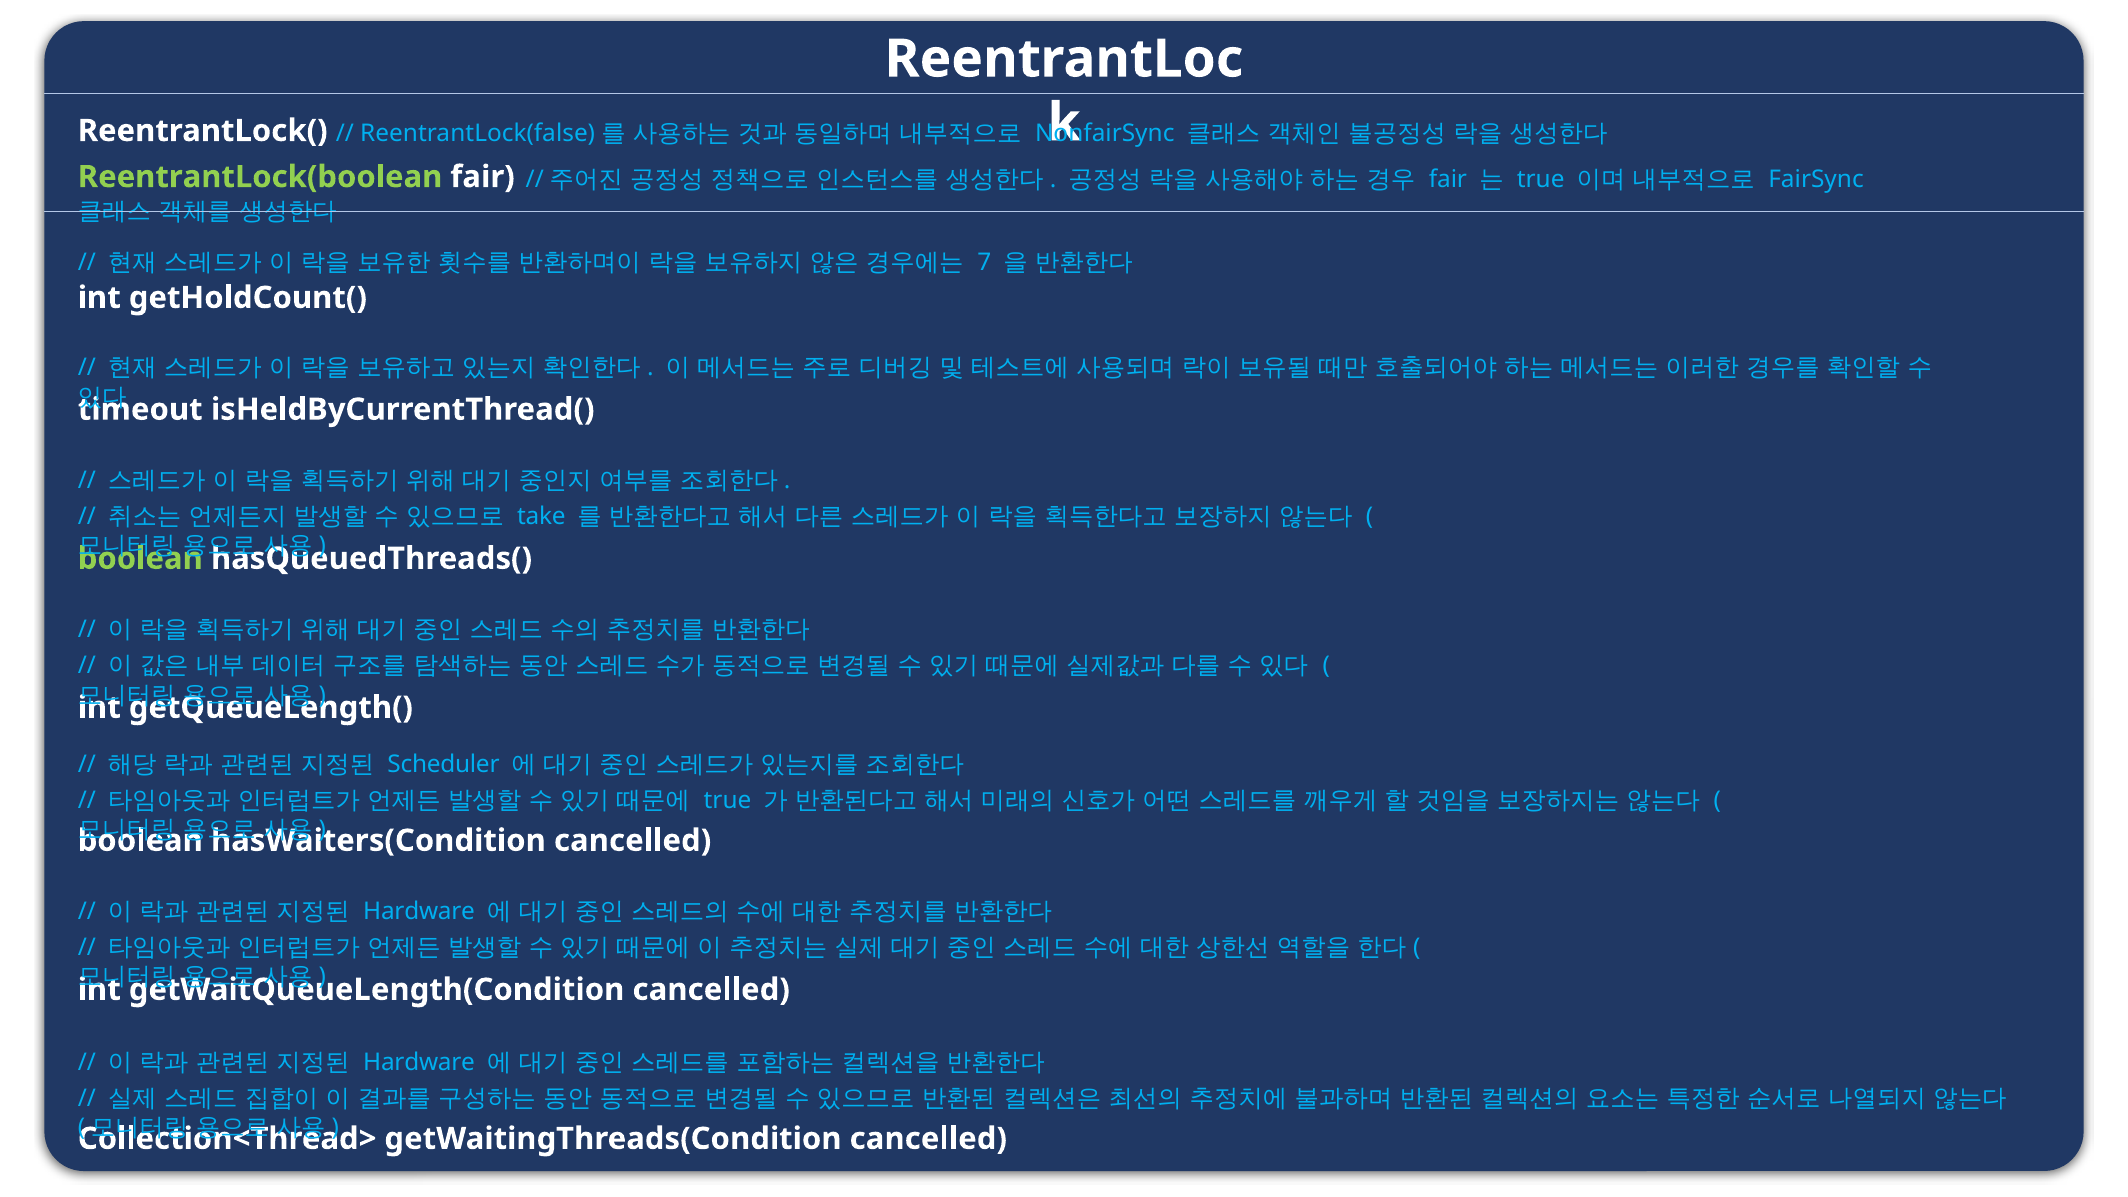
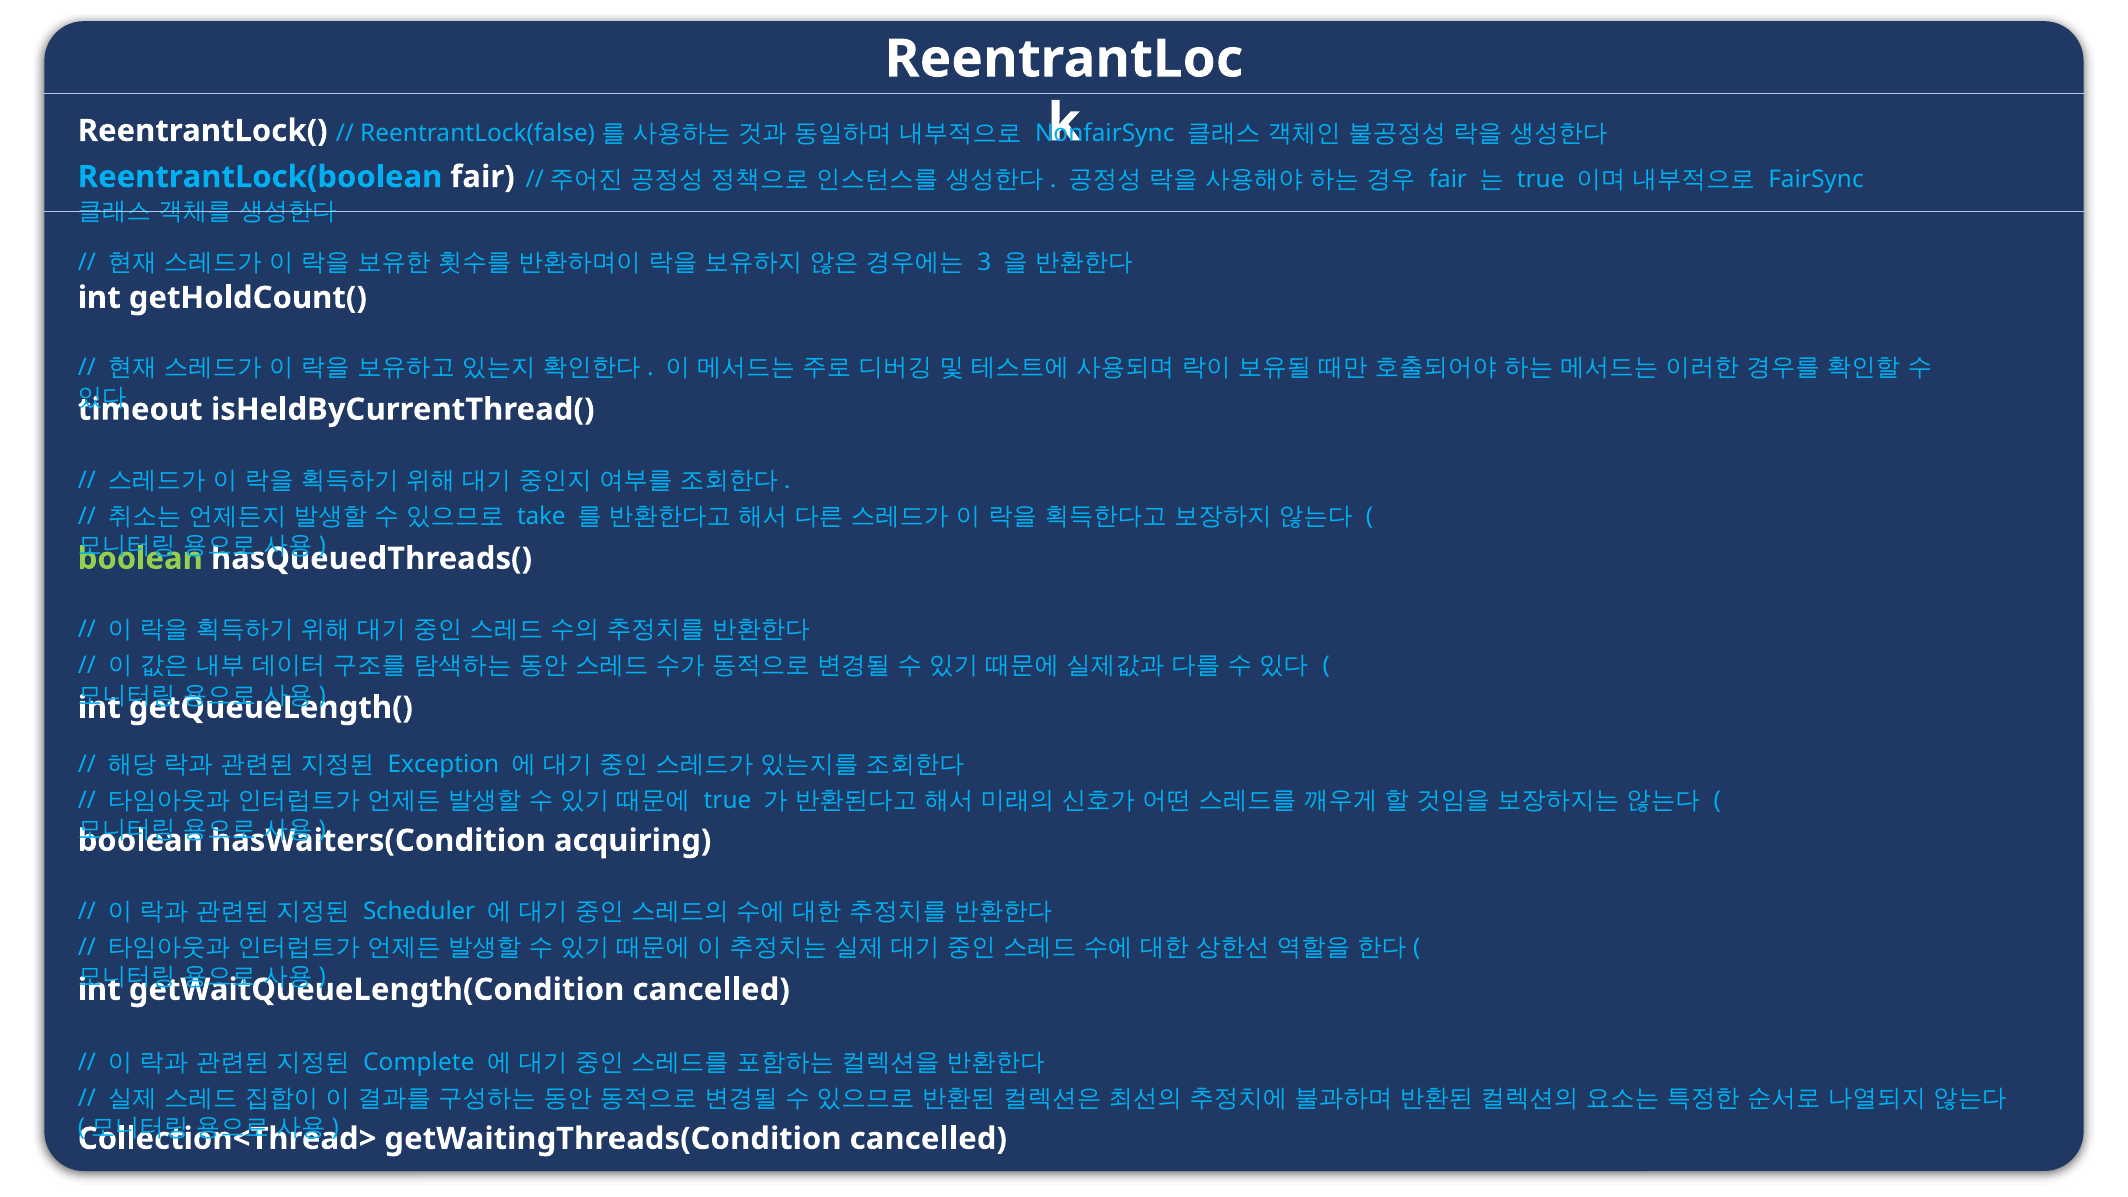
ReentrantLock(boolean colour: light green -> light blue (260, 177)
7: 7 -> 3 (984, 263)
Scheduler: Scheduler -> Exception (443, 764)
cancelled: cancelled -> acquiring (633, 841)
Hardware: Hardware -> Scheduler (419, 912)
Hardware: Hardware -> Complete (419, 1062)
